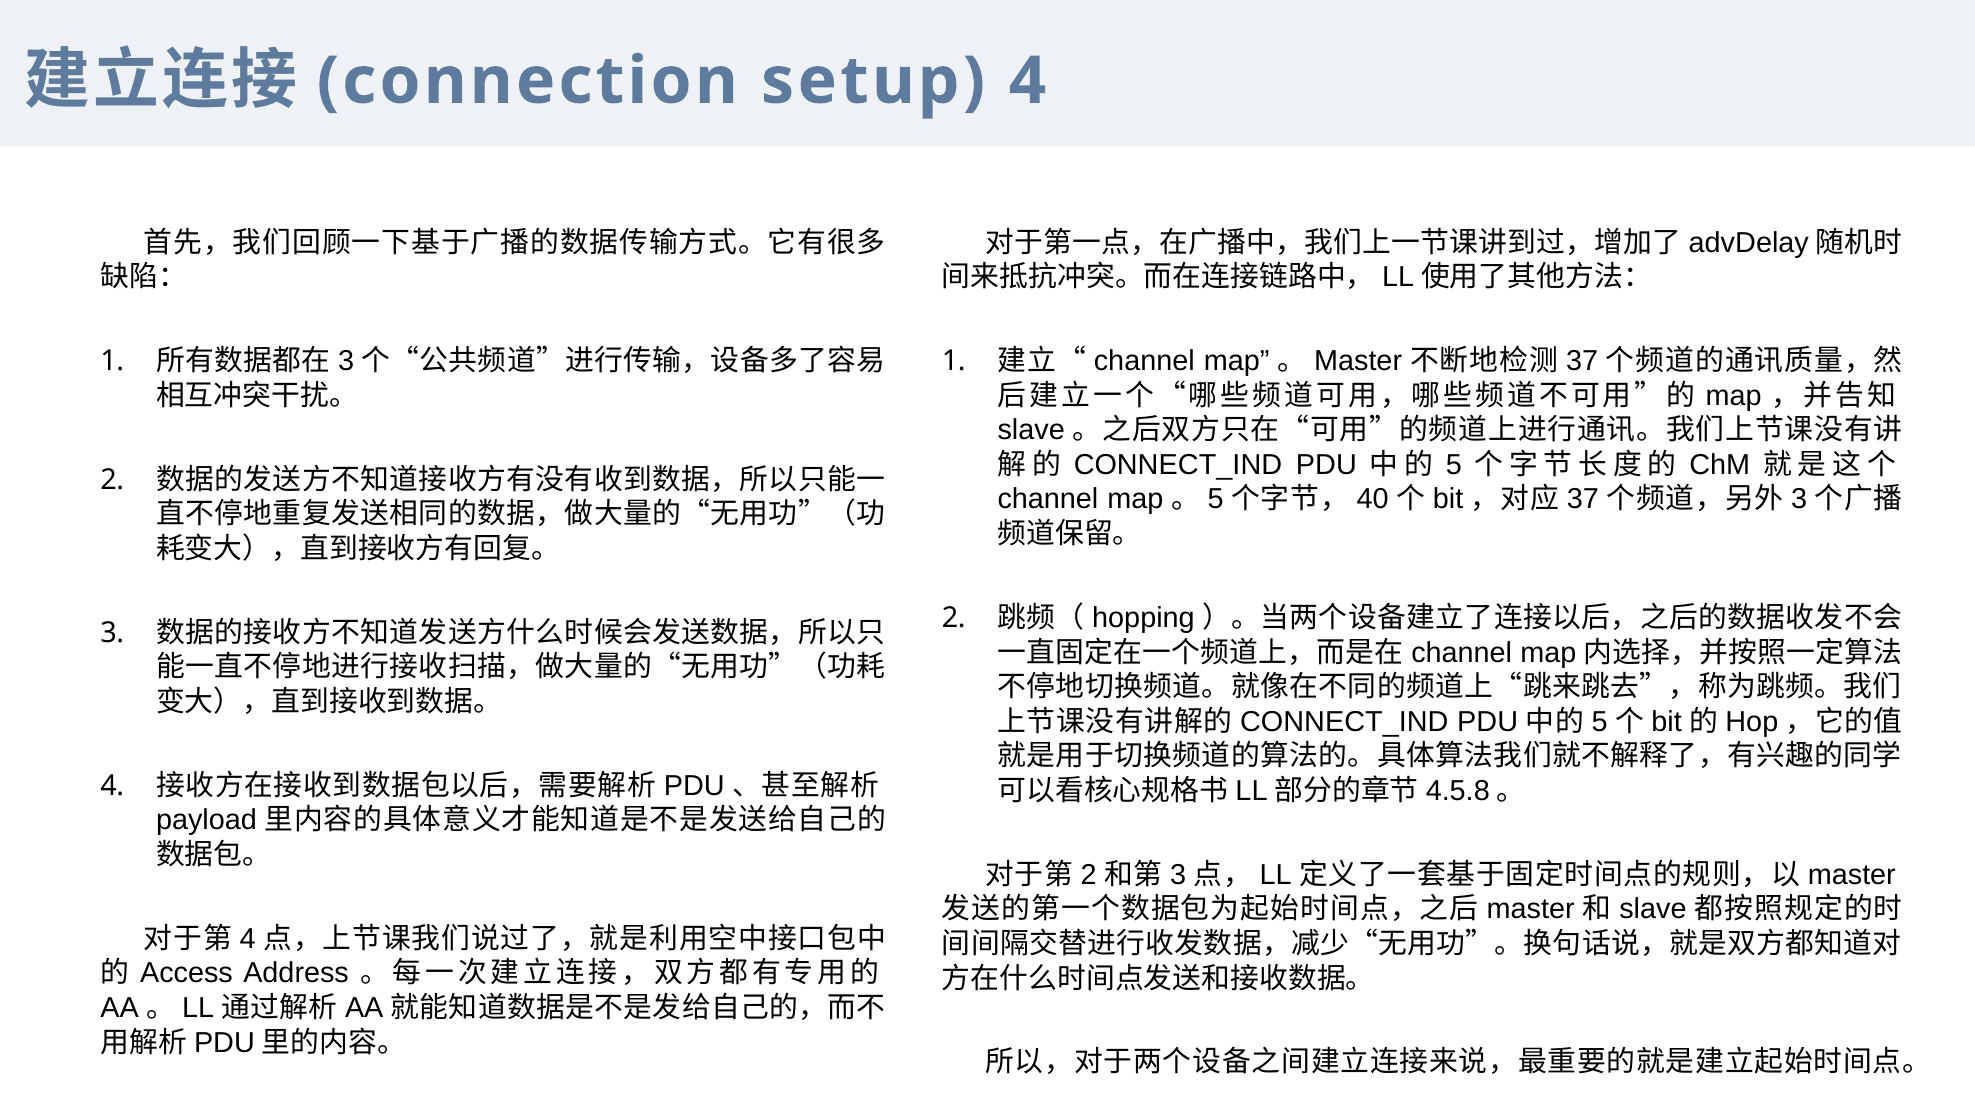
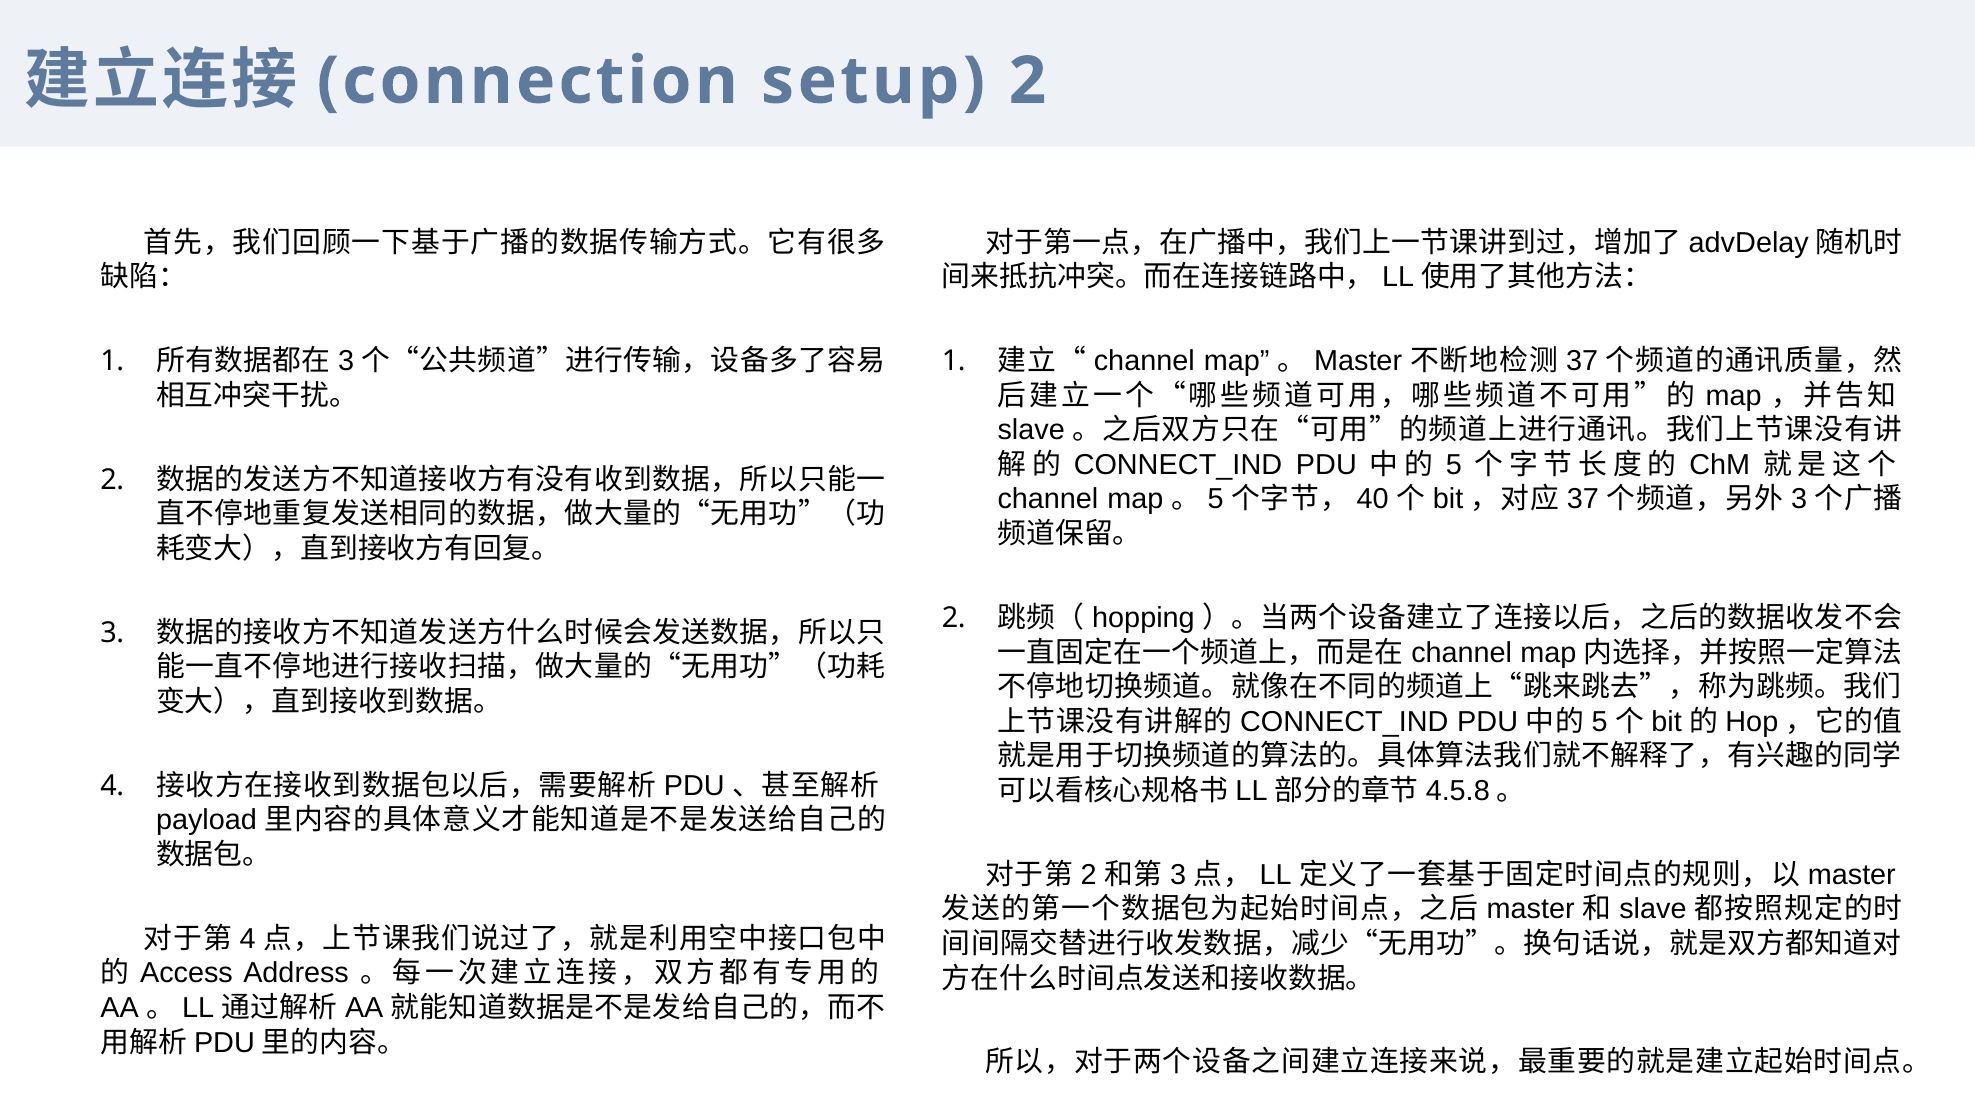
setup 4: 4 -> 2 (1028, 81)
